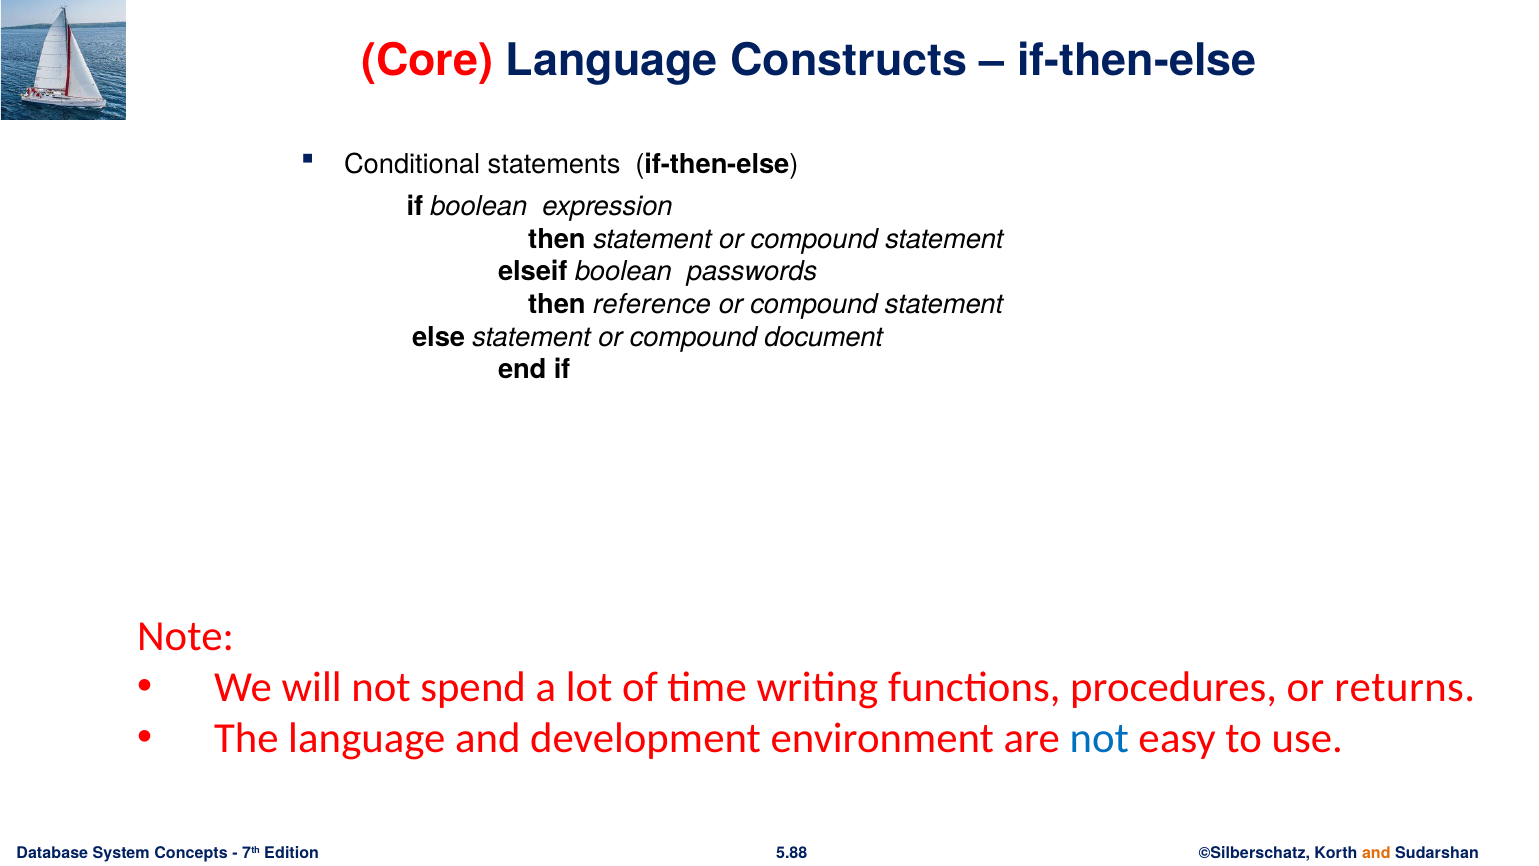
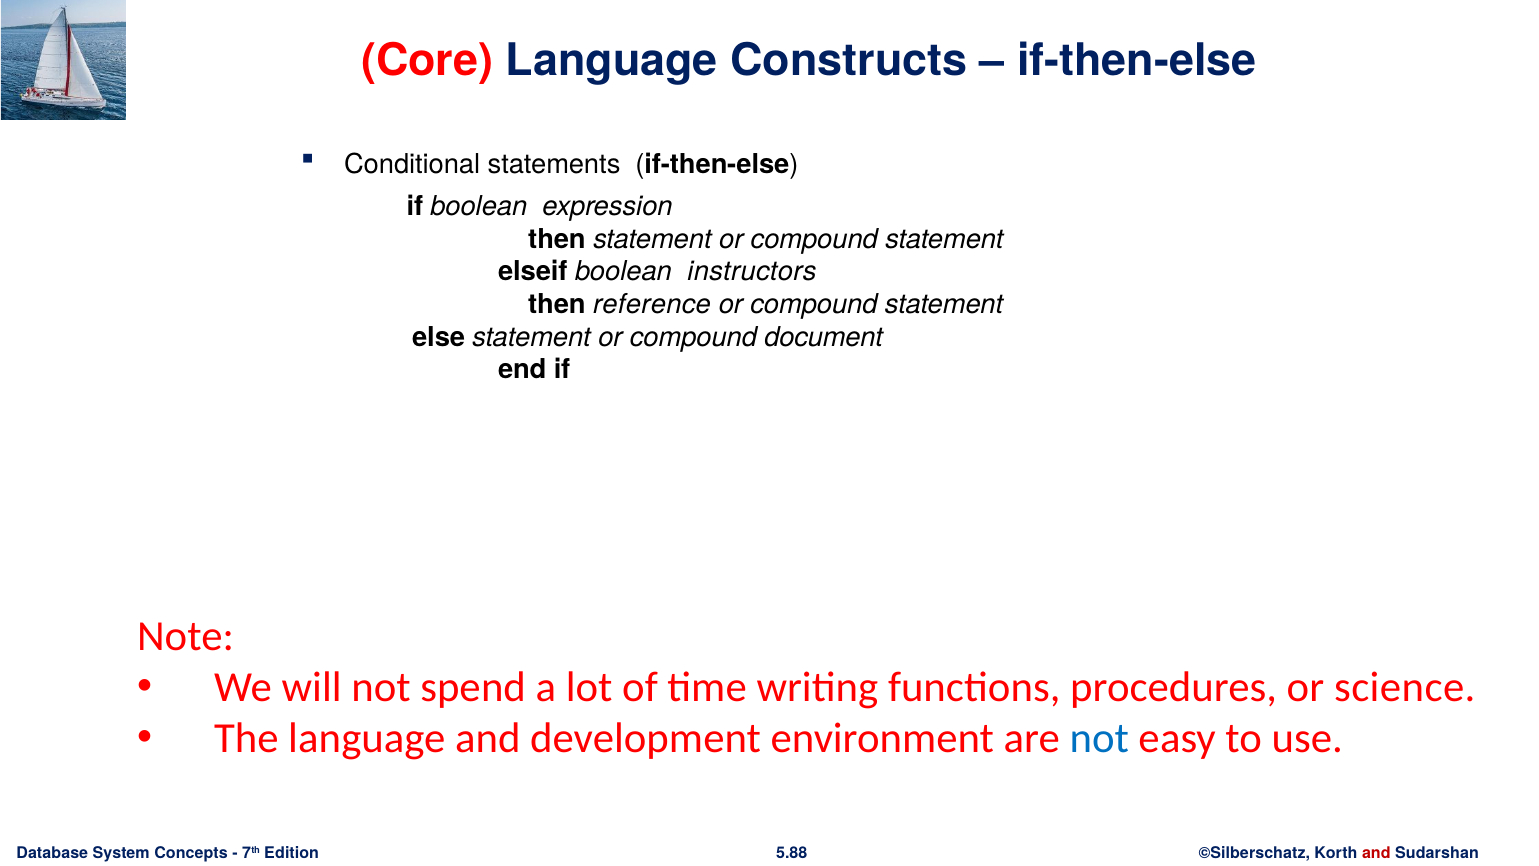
passwords: passwords -> instructors (752, 272)
returns: returns -> science (1405, 687)
and colour: orange -> red (1376, 853)
